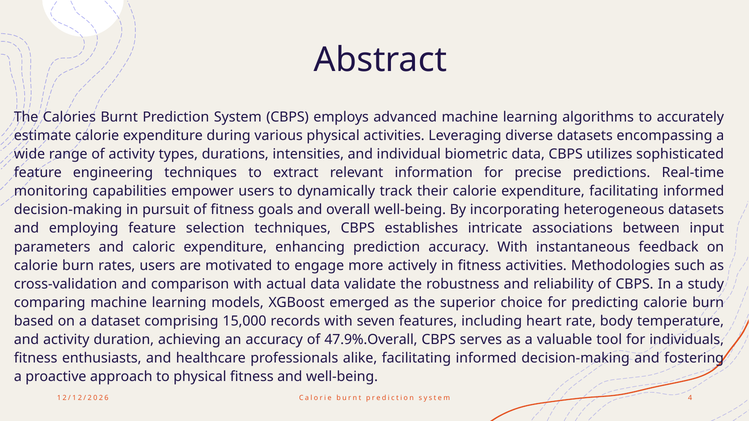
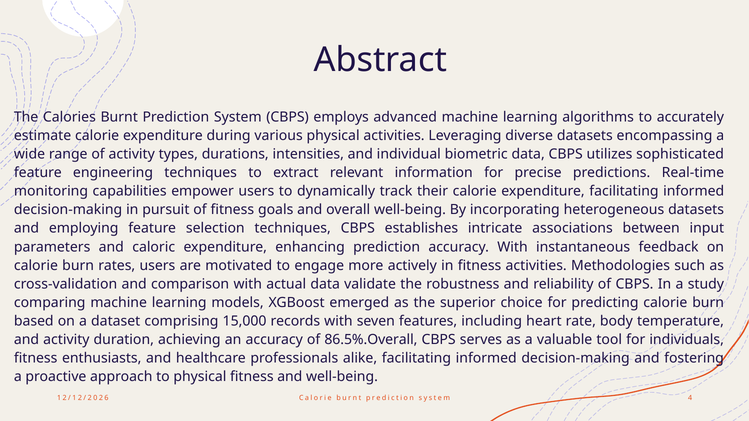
47.9%.Overall: 47.9%.Overall -> 86.5%.Overall (371, 340)
